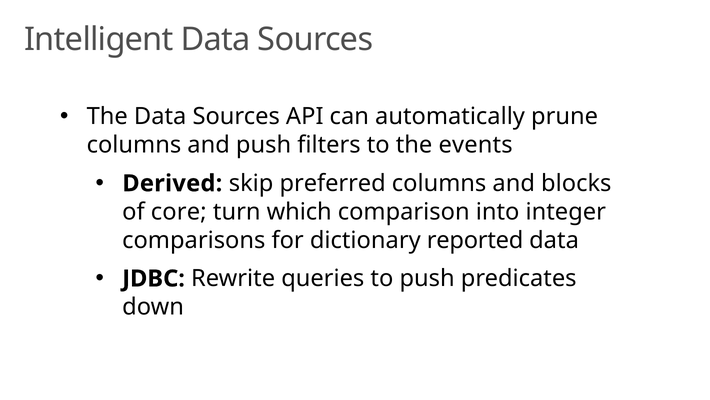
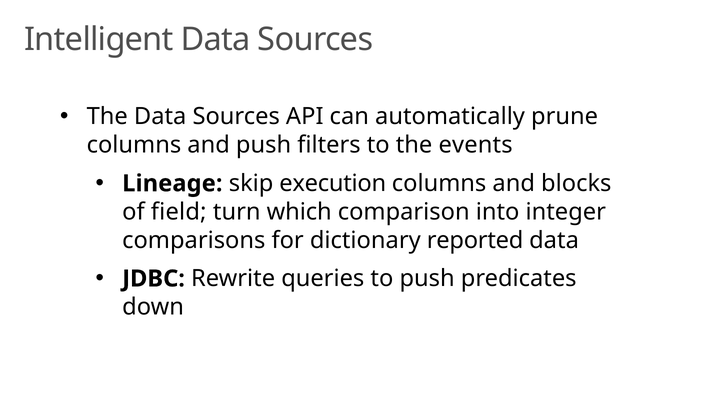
Derived: Derived -> Lineage (172, 183)
preferred: preferred -> execution (333, 183)
core: core -> field (179, 212)
